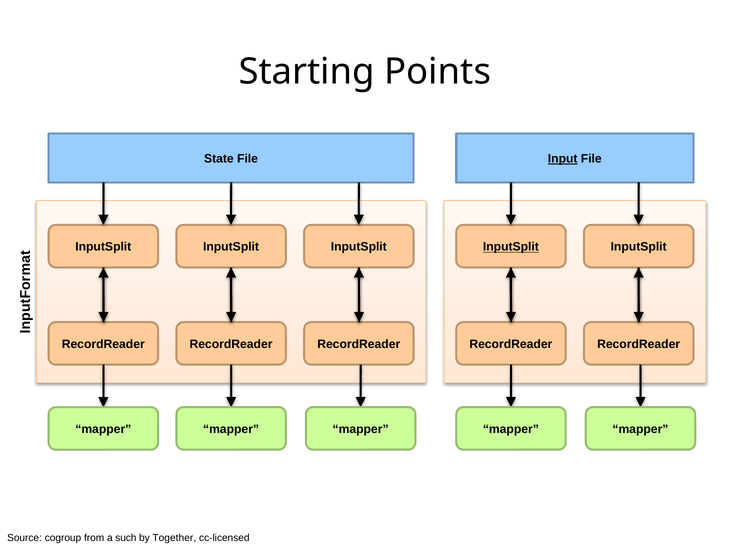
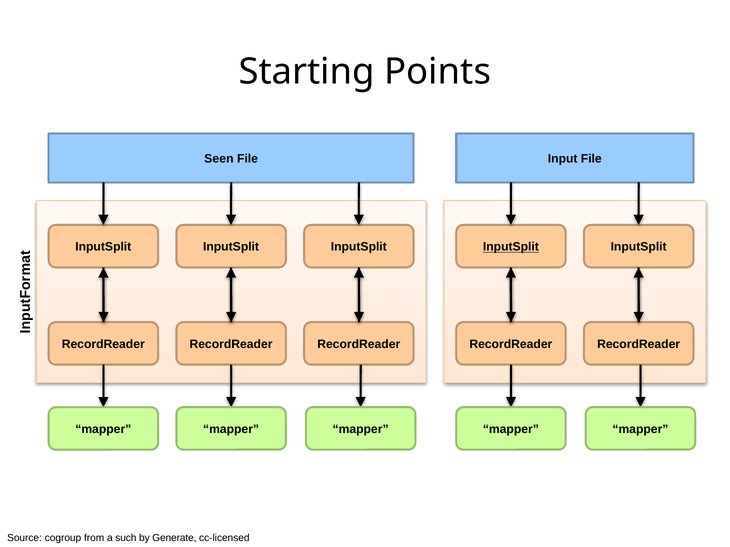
State: State -> Seen (219, 159)
Input underline: present -> none (563, 159)
Together: Together -> Generate (174, 538)
